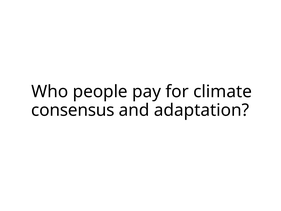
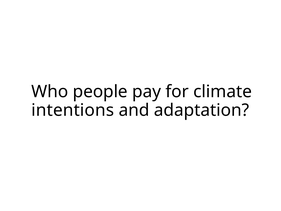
consensus: consensus -> intentions (73, 110)
